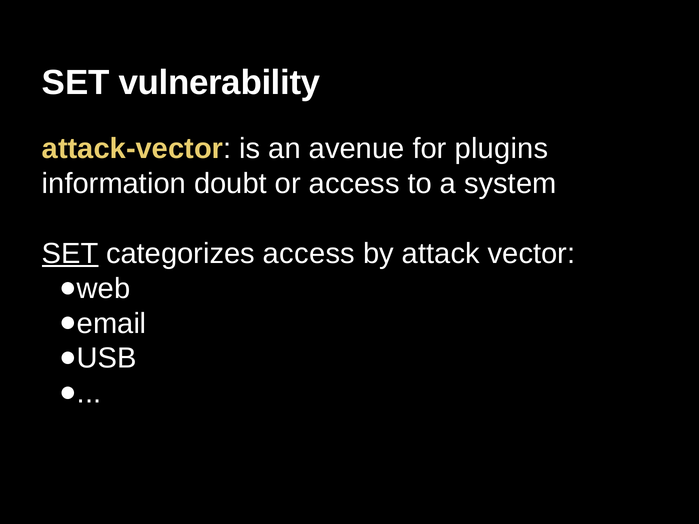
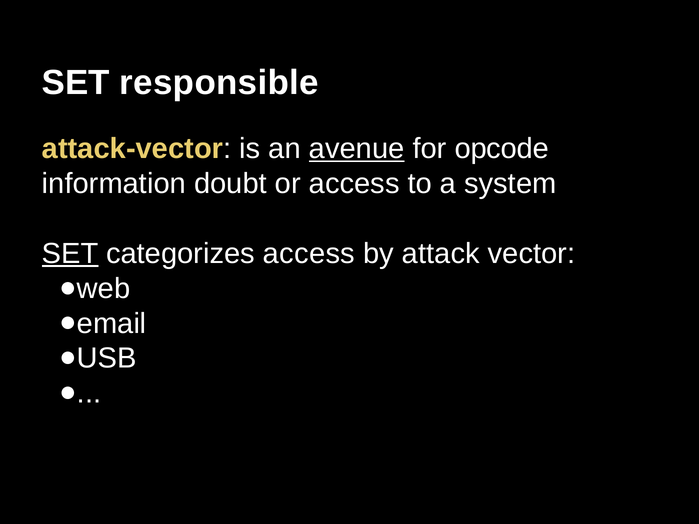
vulnerability: vulnerability -> responsible (219, 83)
avenue underline: none -> present (357, 149)
plugins: plugins -> opcode (502, 149)
